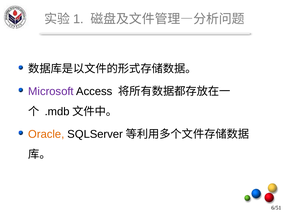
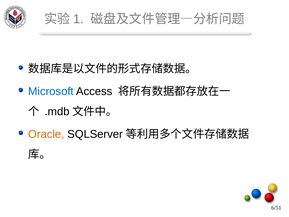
Microsoft colour: purple -> blue (51, 91)
